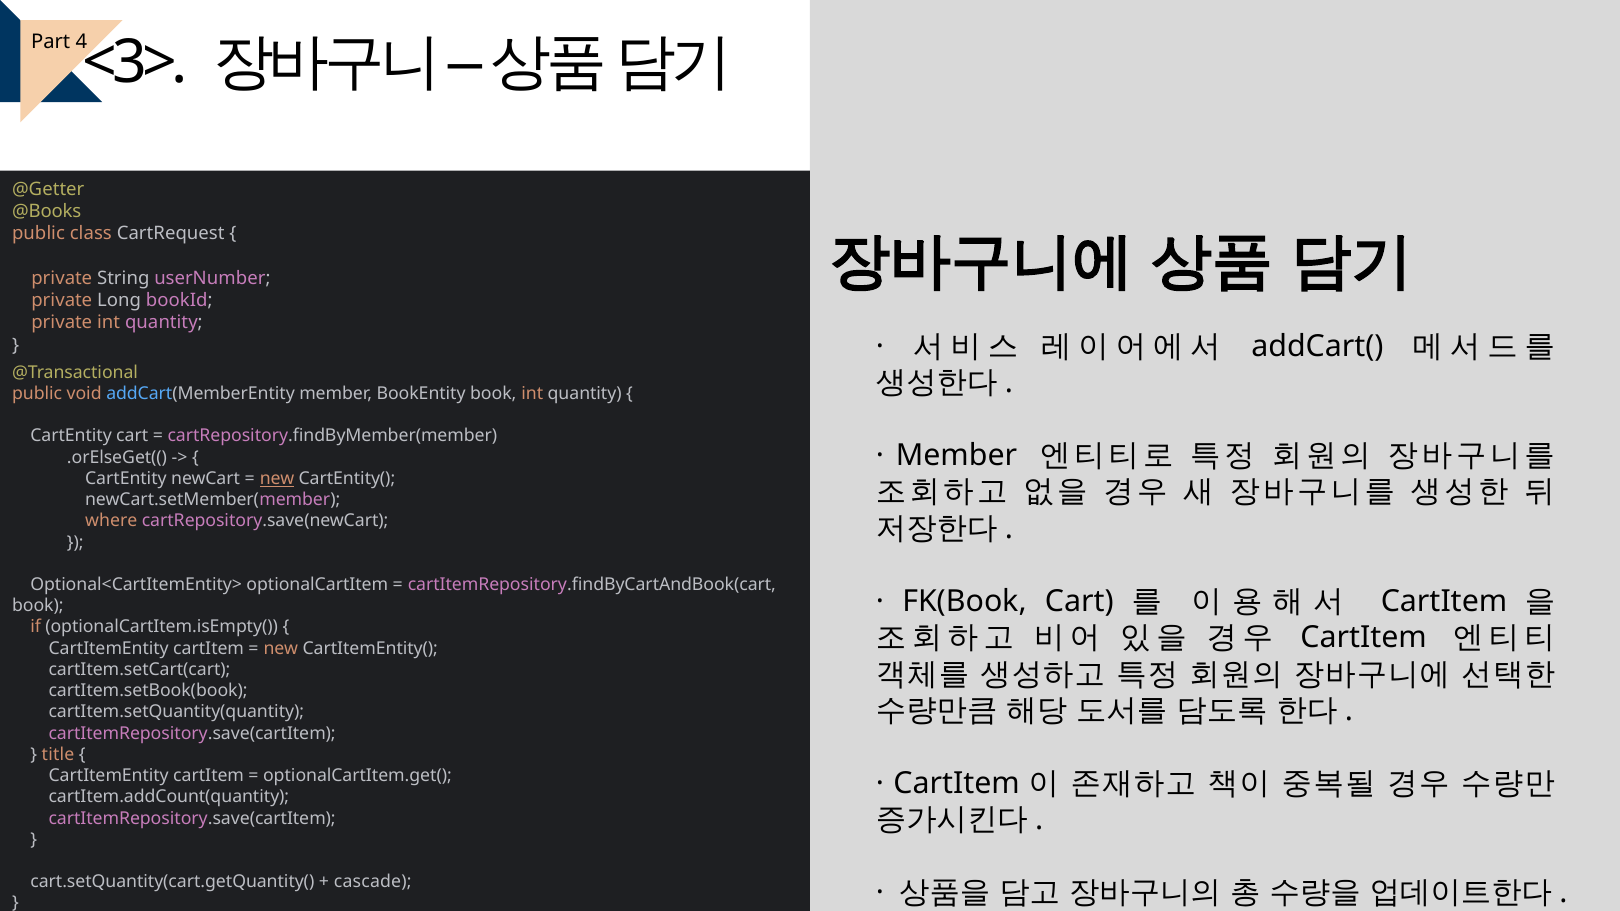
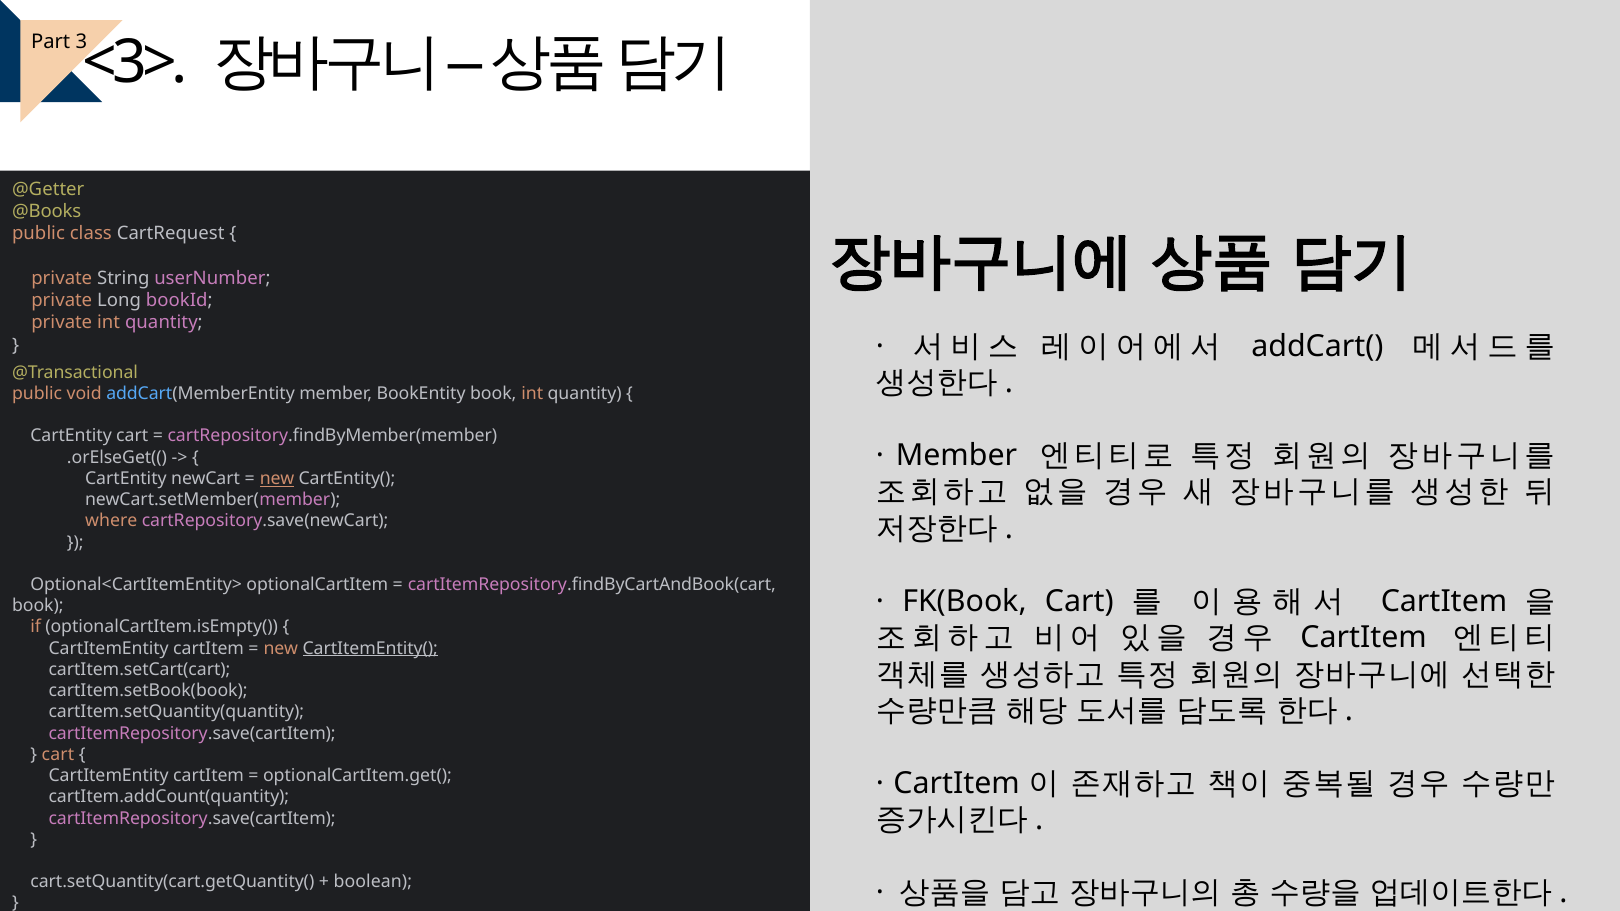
4: 4 -> 3 (81, 42)
CartItemEntity( underline: none -> present (370, 649)
title: title -> cart (58, 755)
cascade: cascade -> boolean (373, 882)
